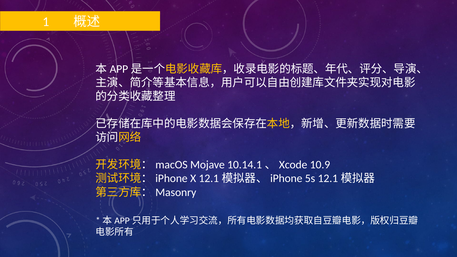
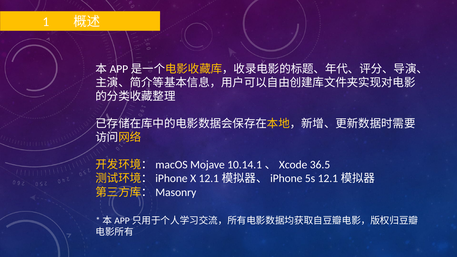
10.9: 10.9 -> 36.5 (320, 165)
